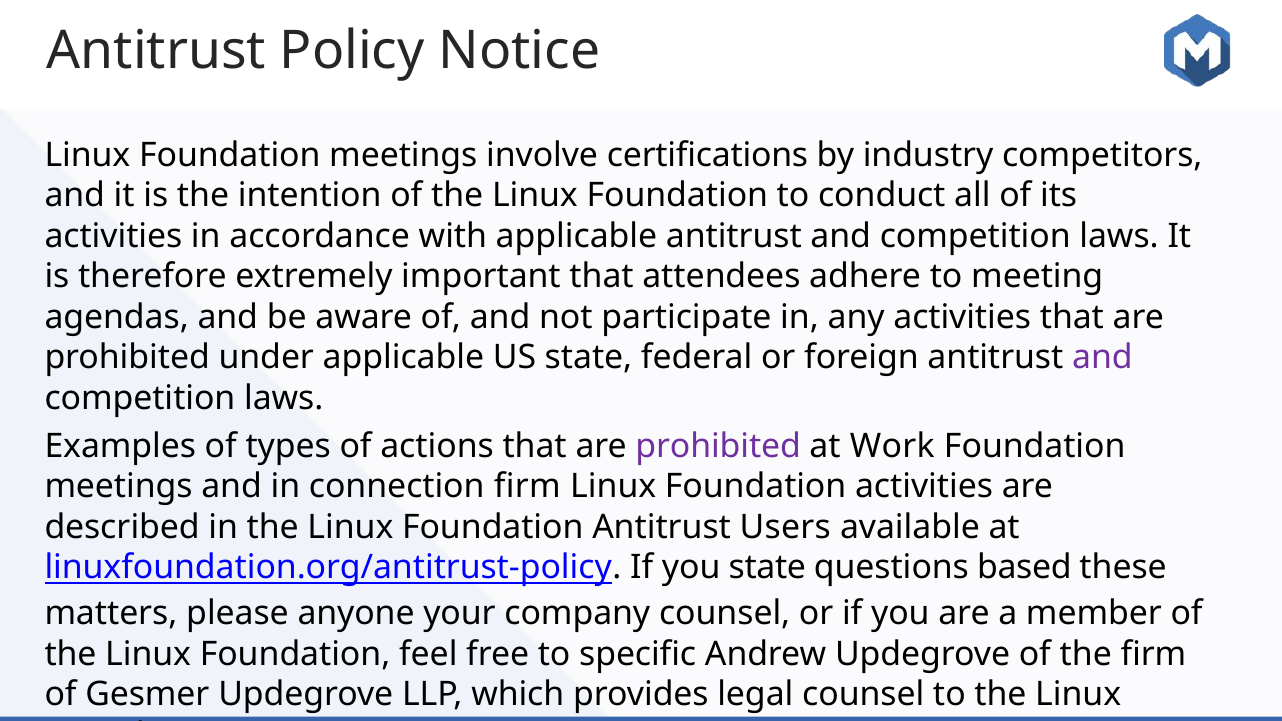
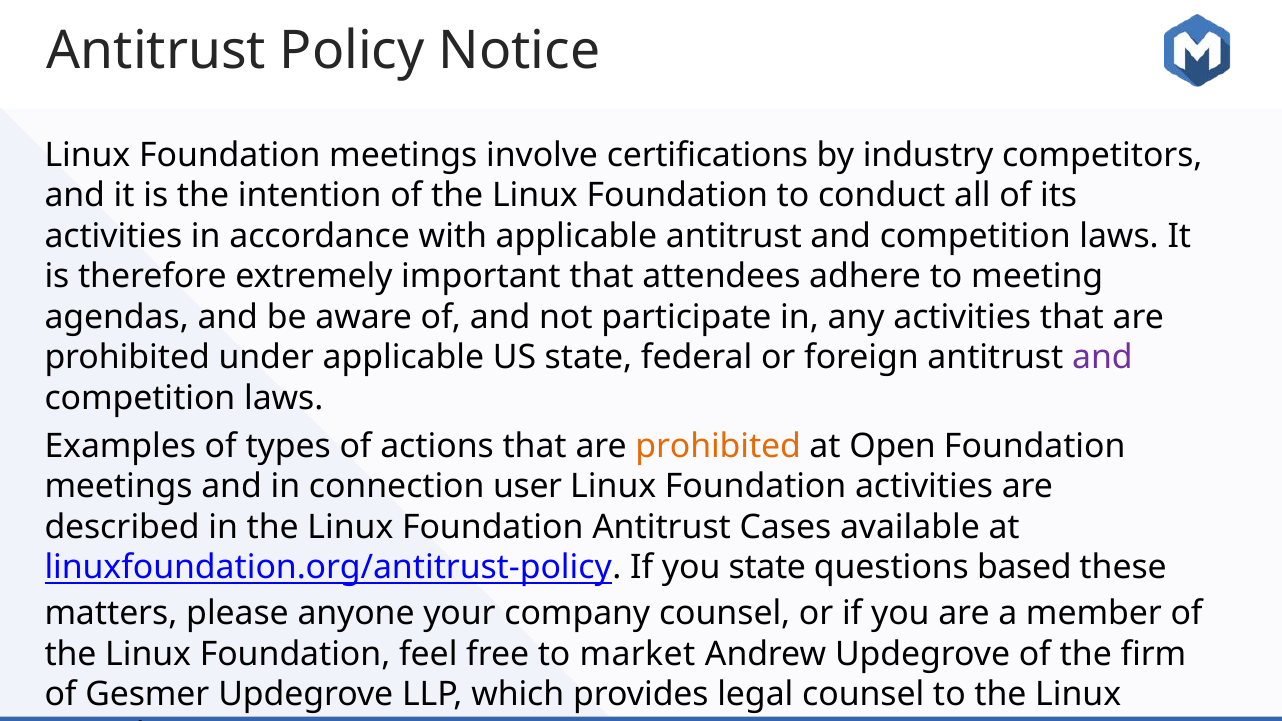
prohibited colour: purple -> orange (718, 446)
Work: Work -> Open (893, 446)
connection firm: firm -> user (528, 487)
Users: Users -> Cases (785, 527)
specific: specific -> market (637, 654)
